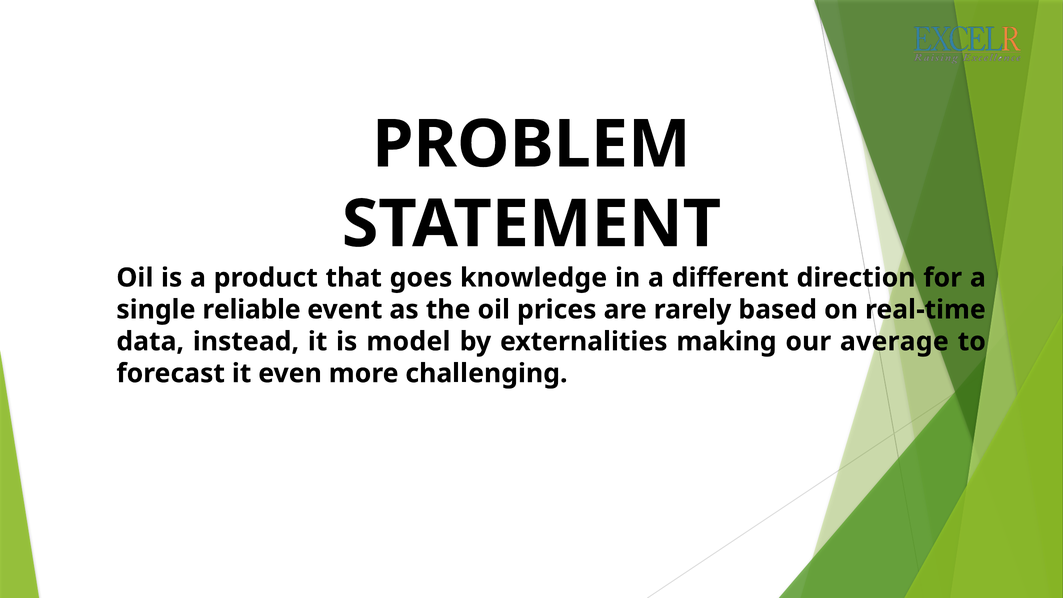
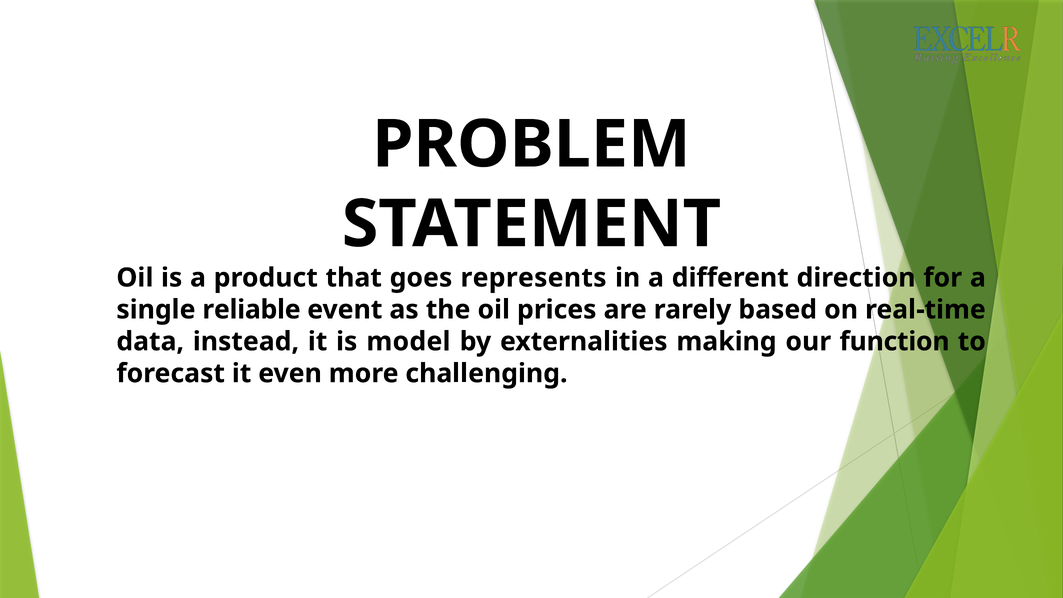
knowledge: knowledge -> represents (533, 278)
average: average -> function (895, 342)
